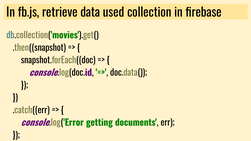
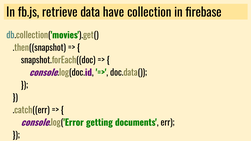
used: used -> have (114, 13)
